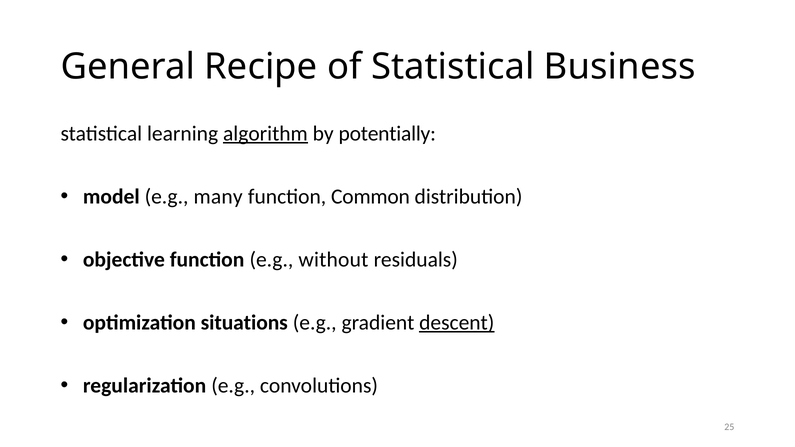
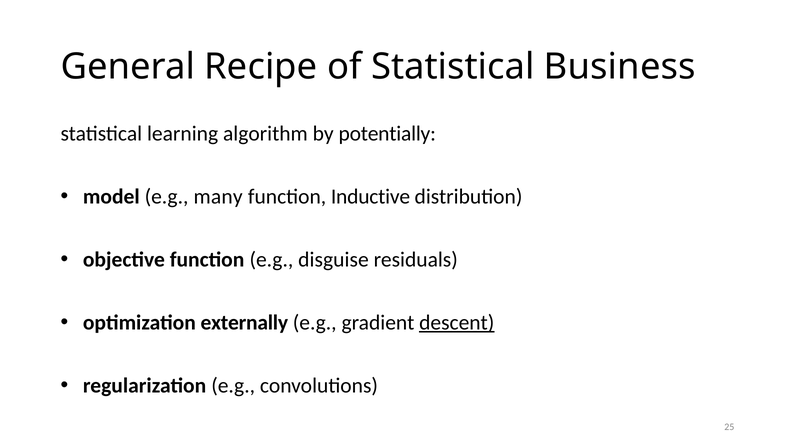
algorithm underline: present -> none (265, 134)
Common: Common -> Inductive (371, 197)
without: without -> disguise (333, 260)
situations: situations -> externally (244, 323)
